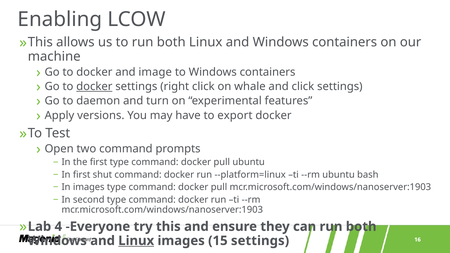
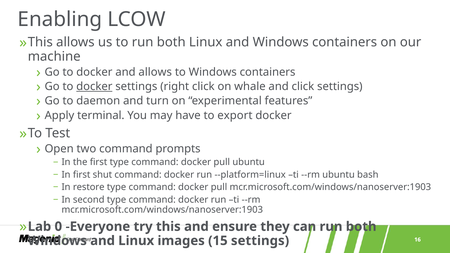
and image: image -> allows (155, 72)
versions: versions -> terminal (101, 115)
In images: images -> restore (89, 187)
4: 4 -> 0 (58, 227)
Linux underline: present -> none (136, 241)
